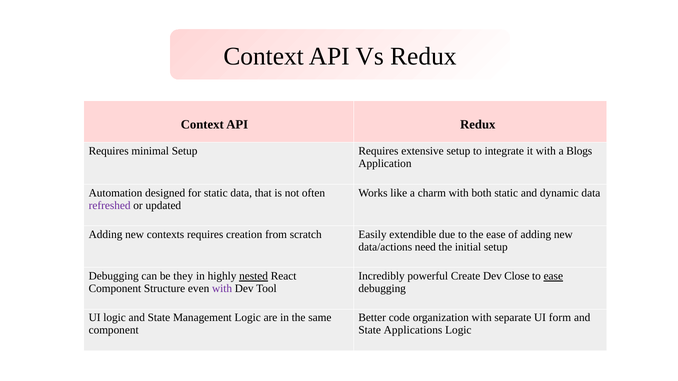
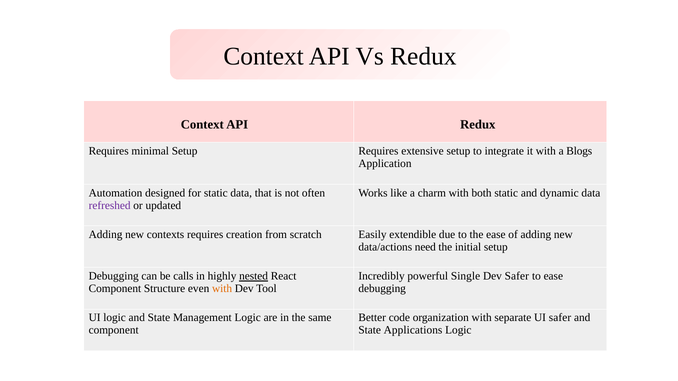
they: they -> calls (183, 276)
Create: Create -> Single (466, 276)
Dev Close: Close -> Safer (517, 276)
ease underline: present -> none (553, 276)
with colour: purple -> orange (222, 289)
UI form: form -> safer (560, 318)
